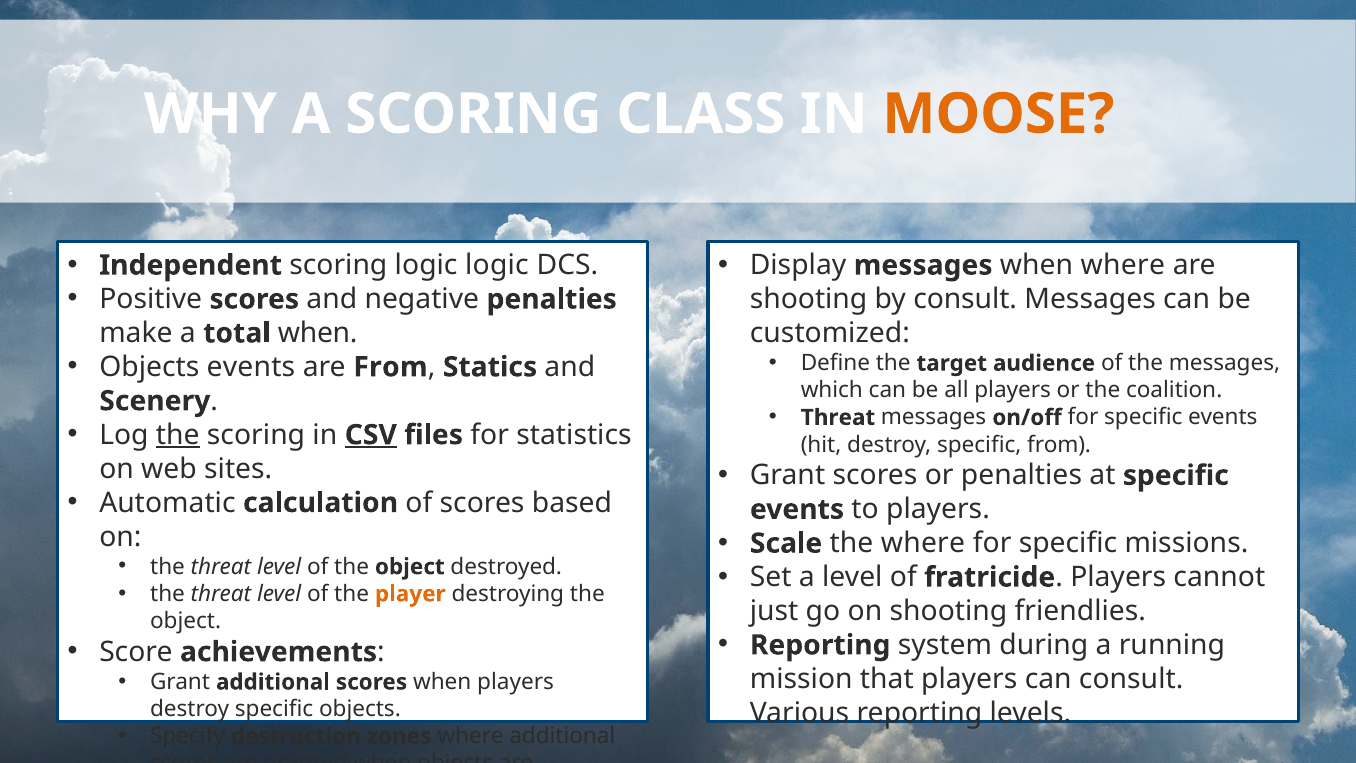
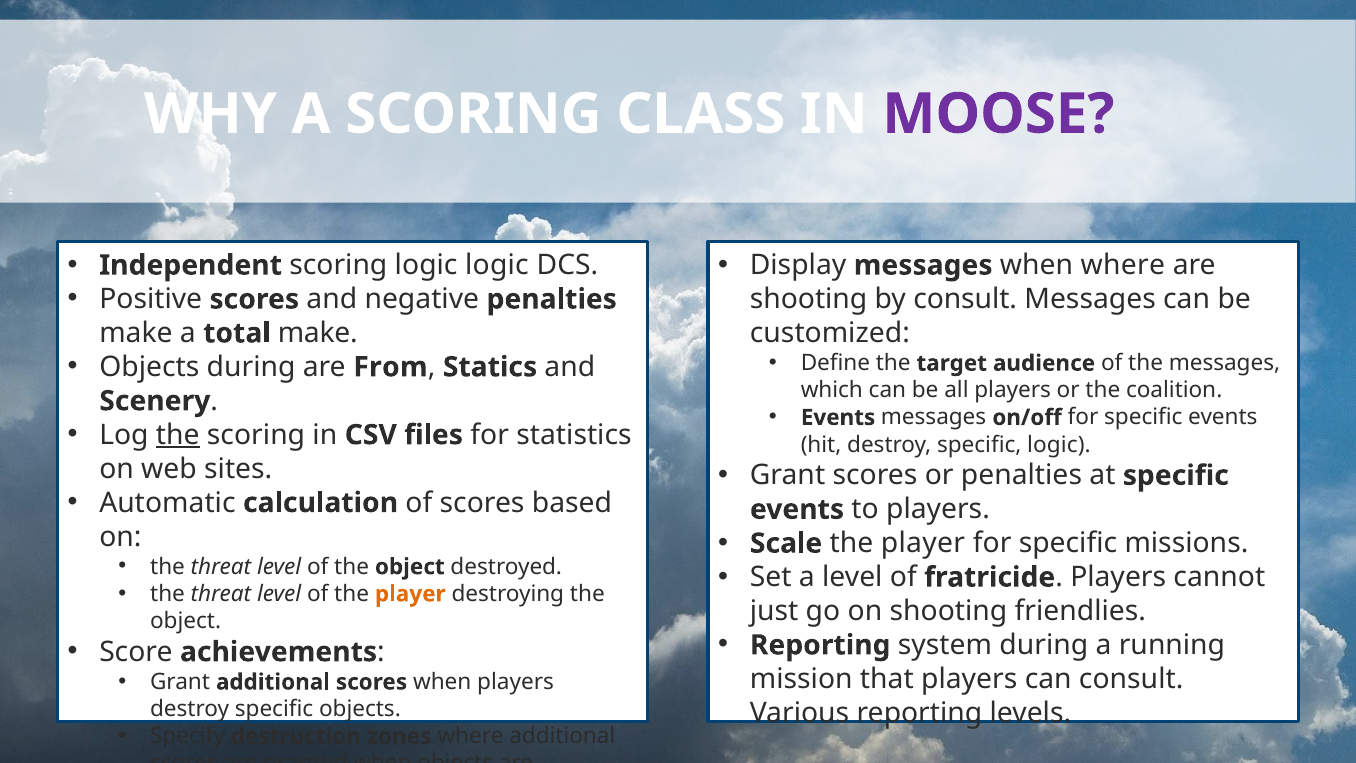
MOOSE colour: orange -> purple (998, 114)
total when: when -> make (318, 333)
Objects events: events -> during (251, 367)
Threat: Threat -> Events (838, 417)
CSV underline: present -> none (371, 435)
specific from: from -> logic (1059, 444)
Scale the where: where -> player (923, 543)
